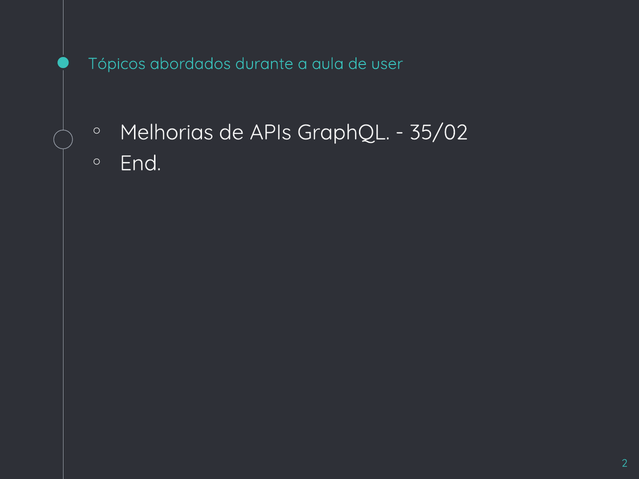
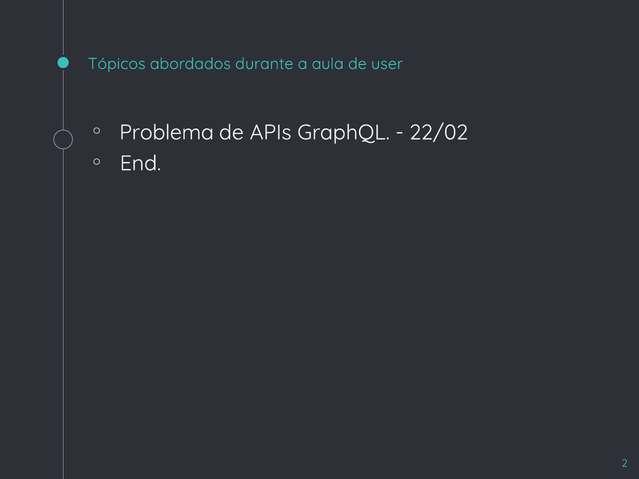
Melhorias: Melhorias -> Problema (167, 132)
35/02: 35/02 -> 22/02 (439, 132)
